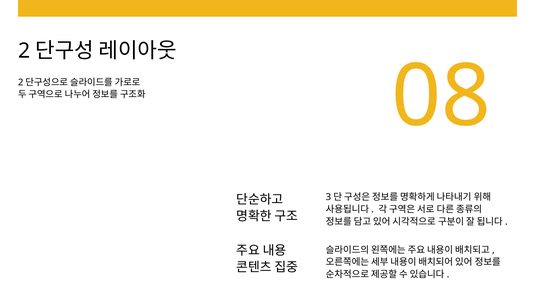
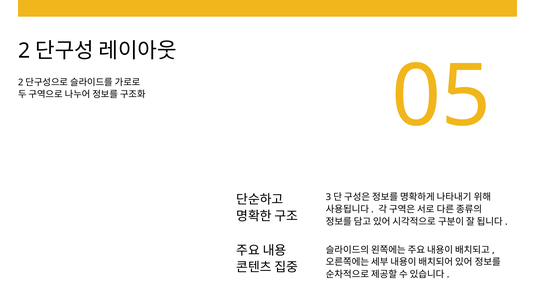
08: 08 -> 05 (441, 97)
